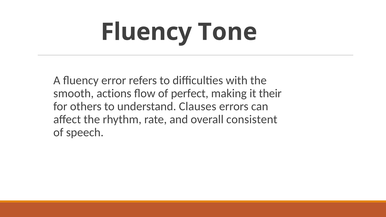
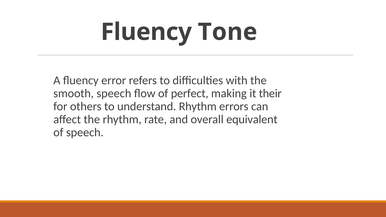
smooth actions: actions -> speech (114, 93)
understand Clauses: Clauses -> Rhythm (198, 106)
consistent: consistent -> equivalent (252, 119)
